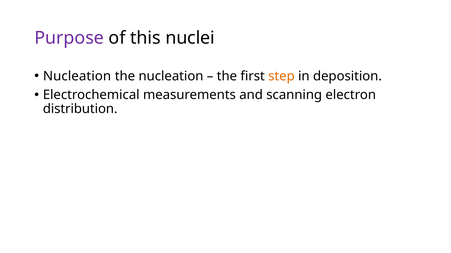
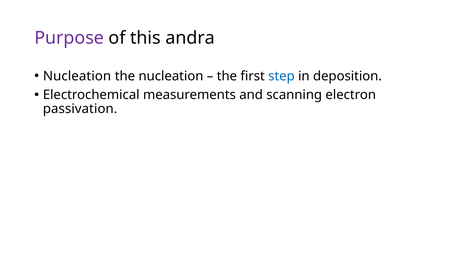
nuclei: nuclei -> andra (190, 38)
step colour: orange -> blue (281, 76)
distribution: distribution -> passivation (80, 109)
